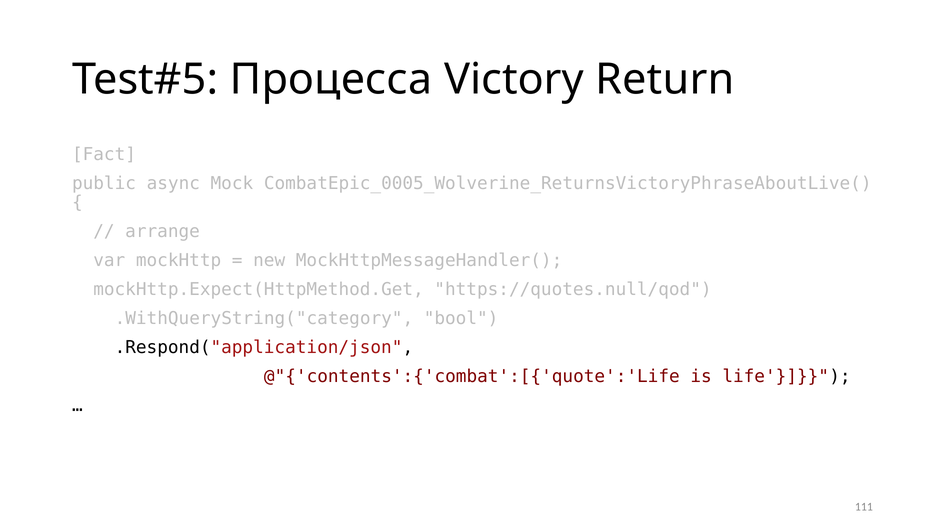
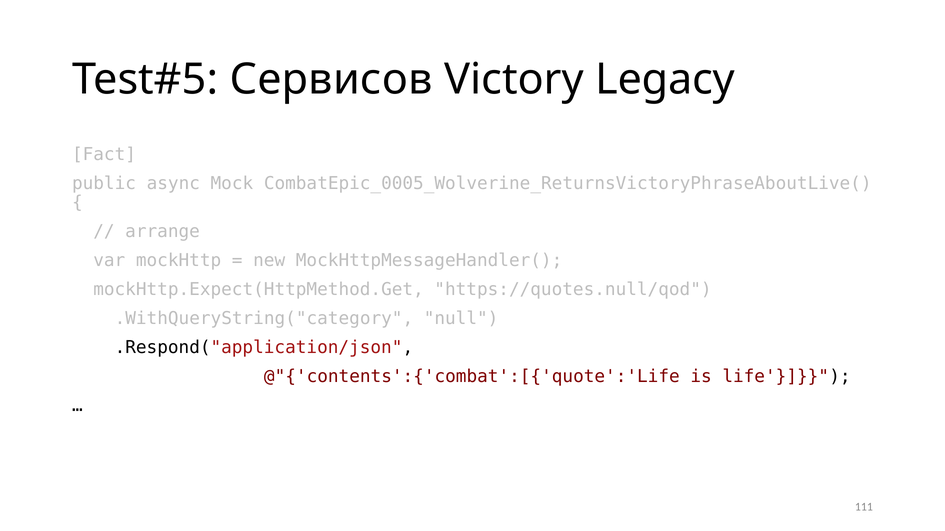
Процесса: Процесса -> Сервисов (331, 79)
Return: Return -> Legacy (665, 79)
bool: bool -> null (461, 319)
